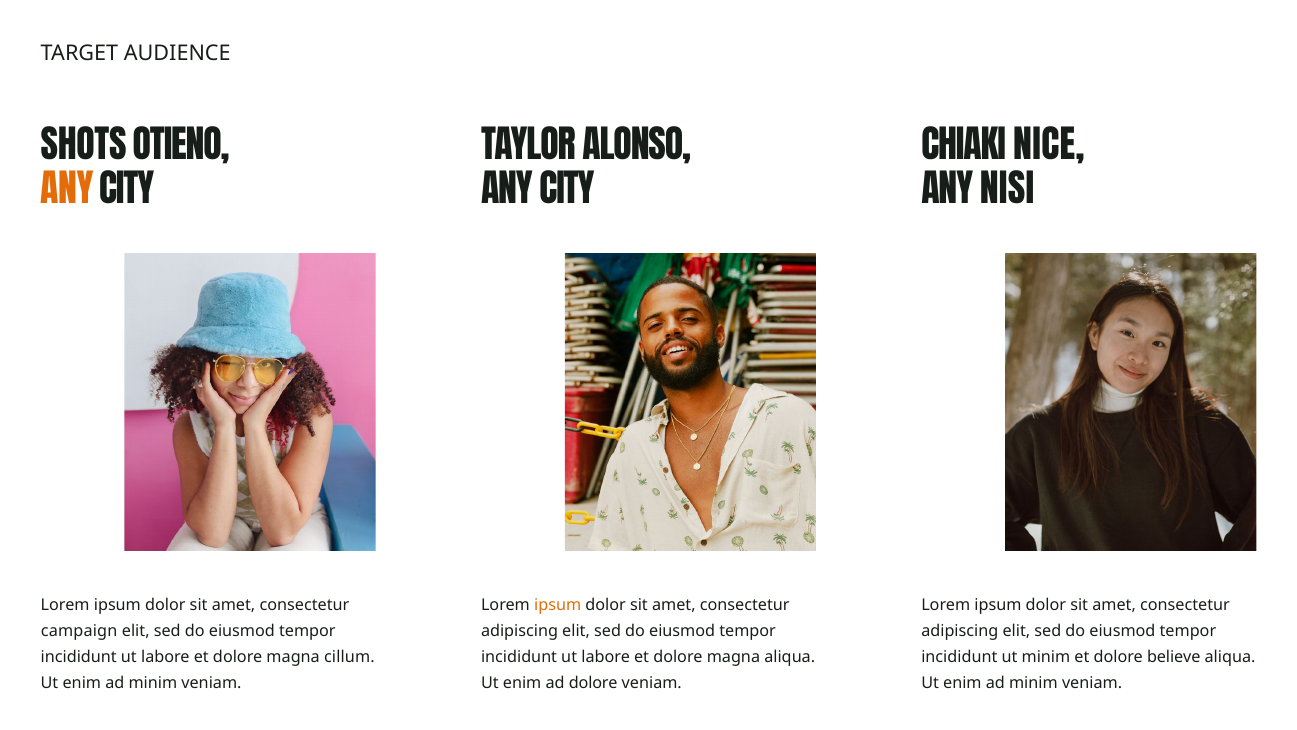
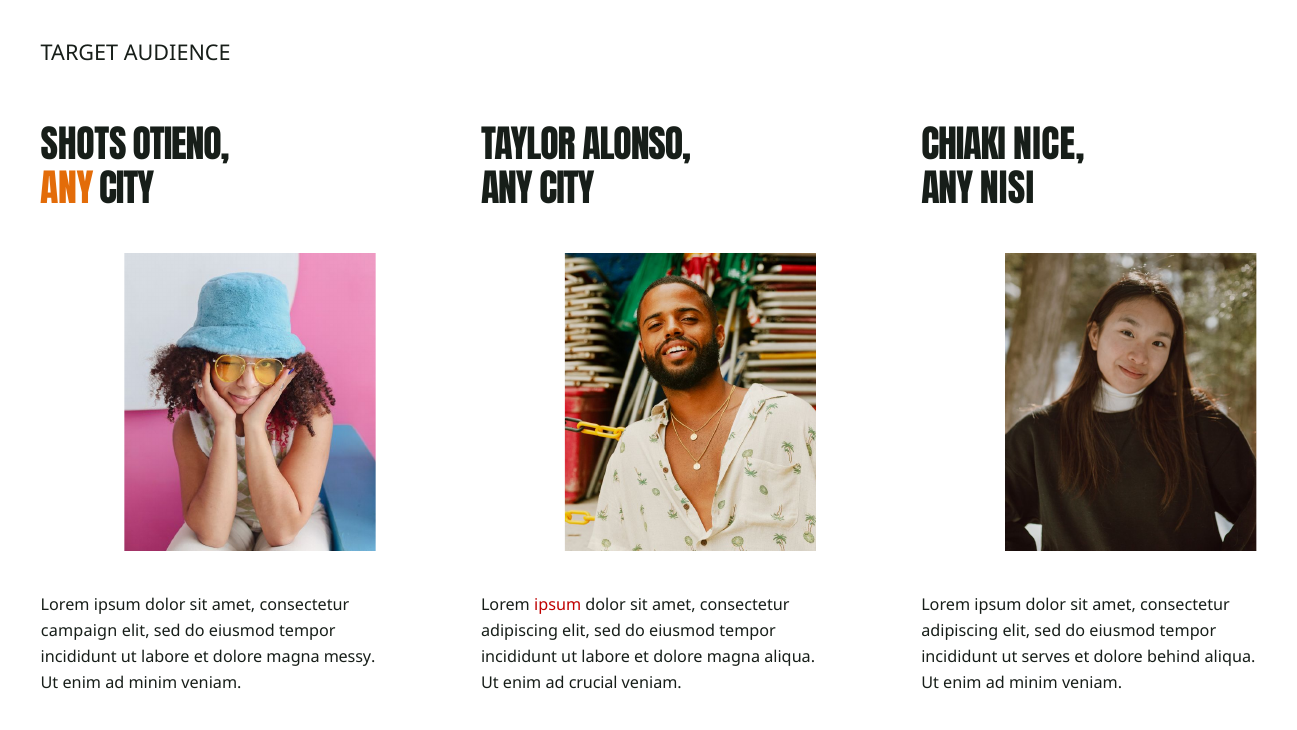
ipsum colour: orange -> red (558, 605)
cillum: cillum -> messy (350, 657)
ut minim: minim -> serves (1046, 657)
believe: believe -> behind (1174, 657)
ad dolore: dolore -> crucial (593, 683)
